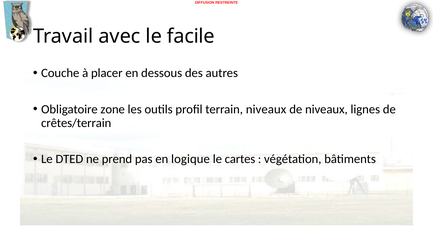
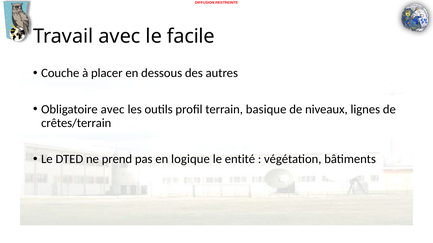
Obligatoire zone: zone -> avec (113, 110)
terrain niveaux: niveaux -> basique (266, 110)
cartes: cartes -> entité (240, 159)
